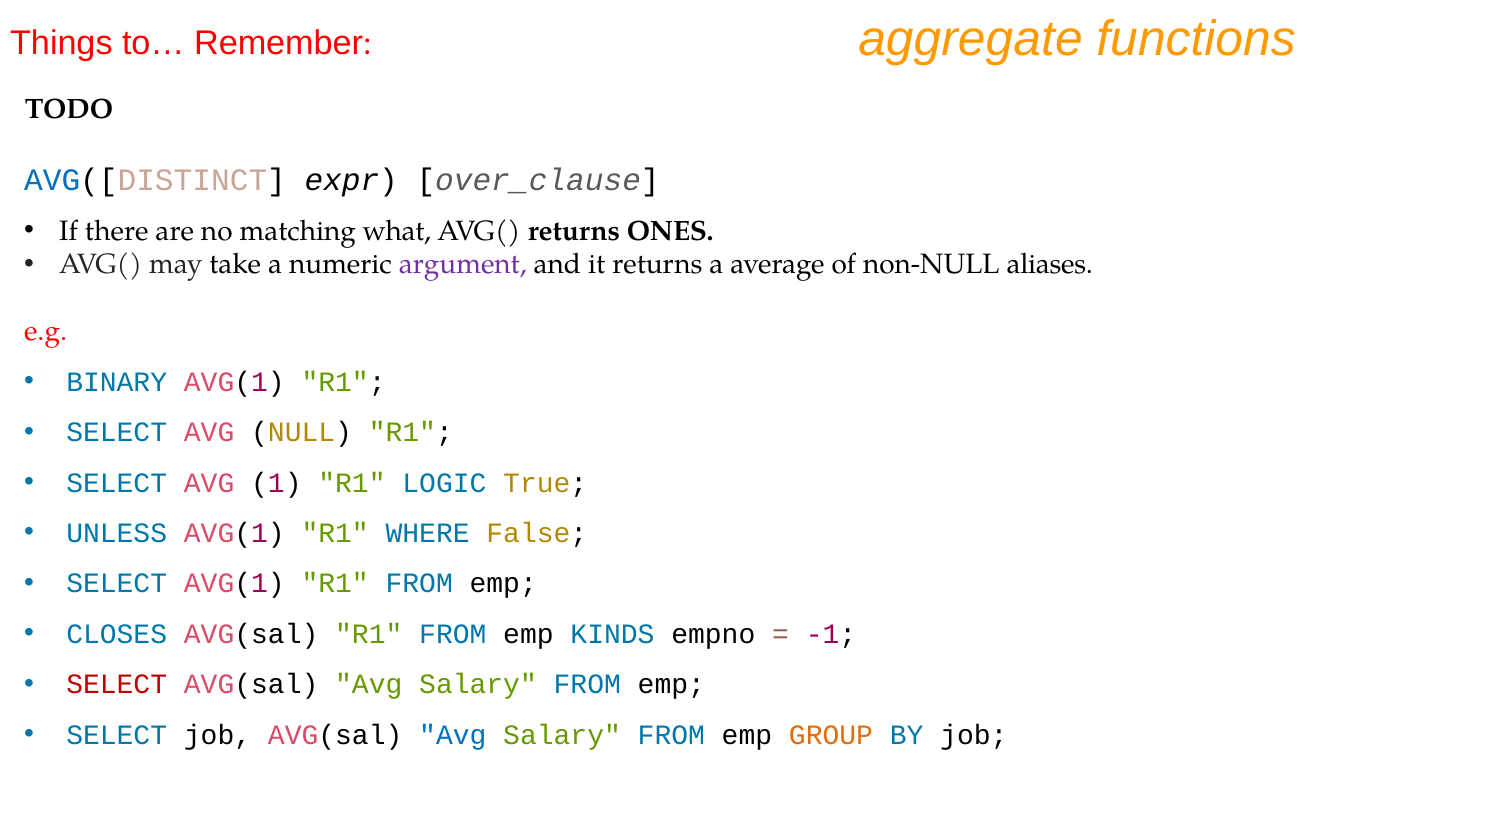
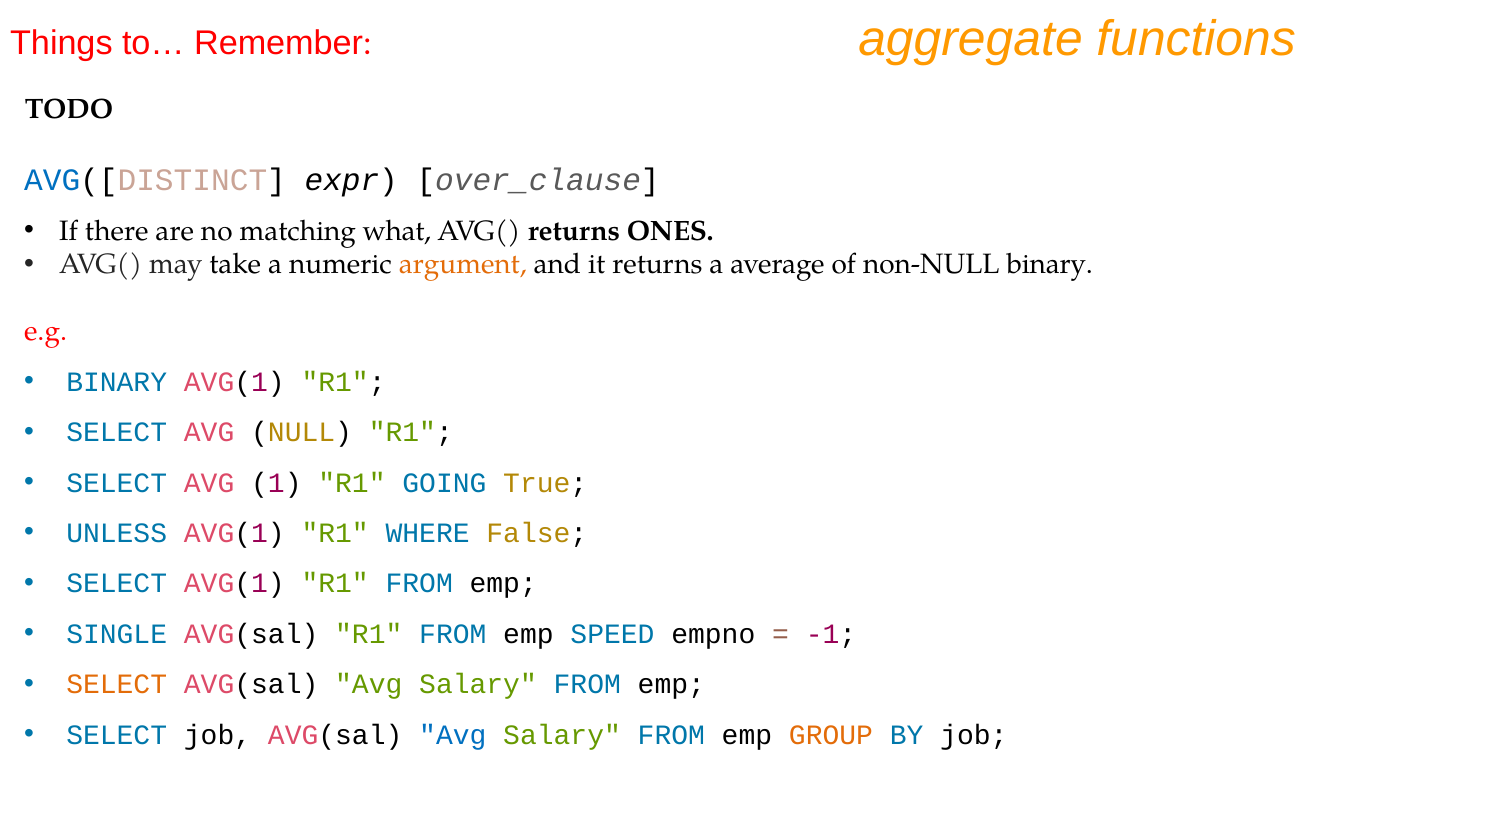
argument colour: purple -> orange (463, 265)
non-NULL aliases: aliases -> binary (1050, 265)
LOGIC: LOGIC -> GOING (444, 483)
CLOSES: CLOSES -> SINGLE (117, 634)
KINDS: KINDS -> SPEED (612, 634)
SELECT colour: red -> orange (117, 685)
